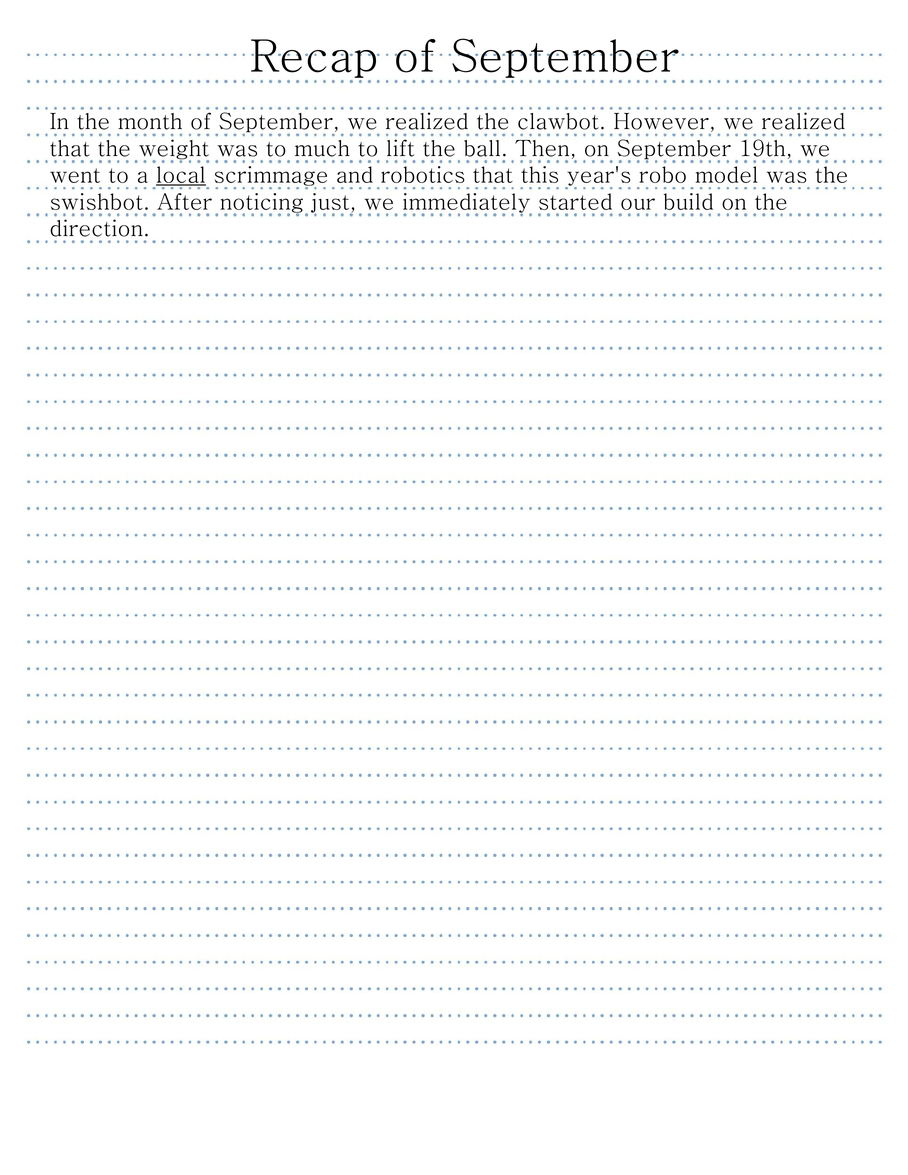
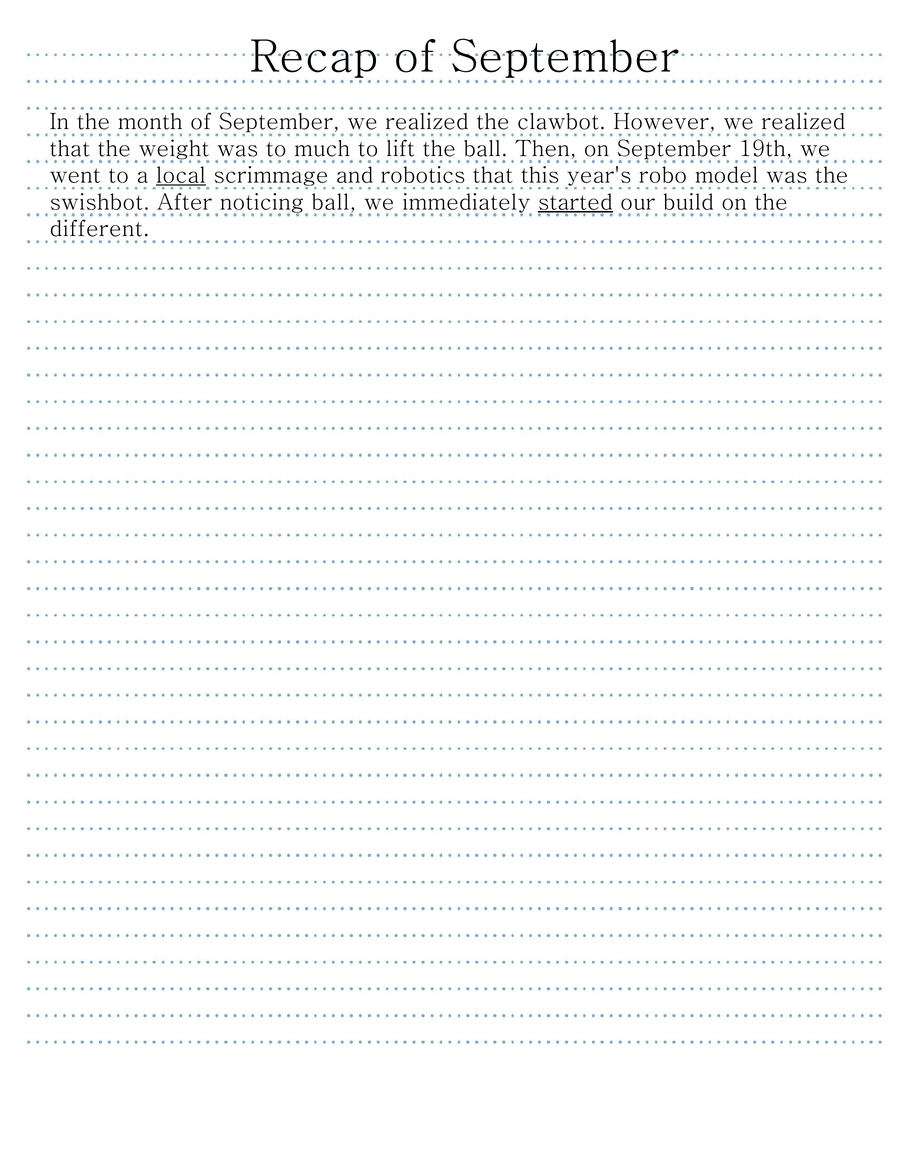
noticing just: just -> ball (334, 202)
started underline: none -> present (575, 202)
direction: direction -> different (100, 229)
